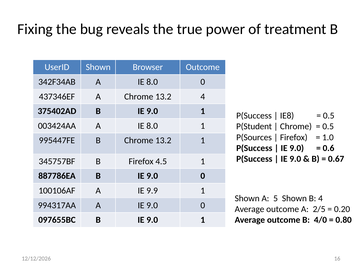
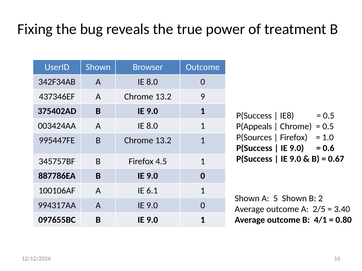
13.2 4: 4 -> 9 (203, 97)
P(Student: P(Student -> P(Appeals (254, 127)
9.9: 9.9 -> 6.1 (152, 191)
B 4: 4 -> 2 (321, 199)
0.20: 0.20 -> 3.40 (342, 210)
4/0: 4/0 -> 4/1 (320, 220)
